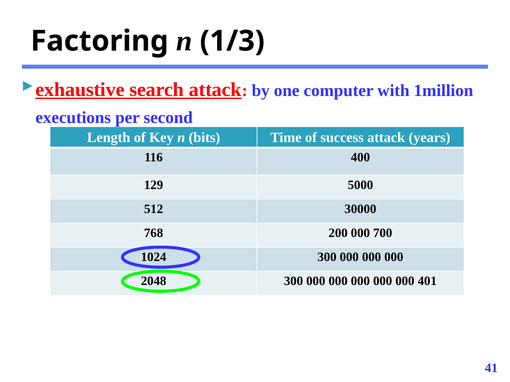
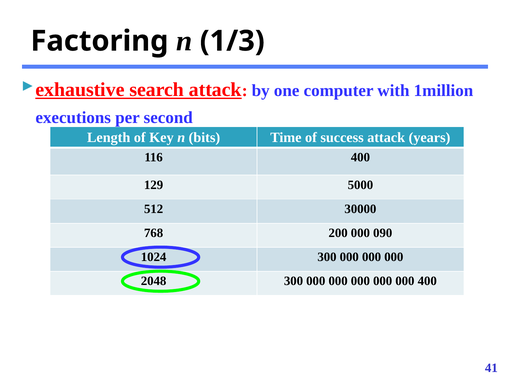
700: 700 -> 090 (383, 233)
000 401: 401 -> 400 (427, 281)
